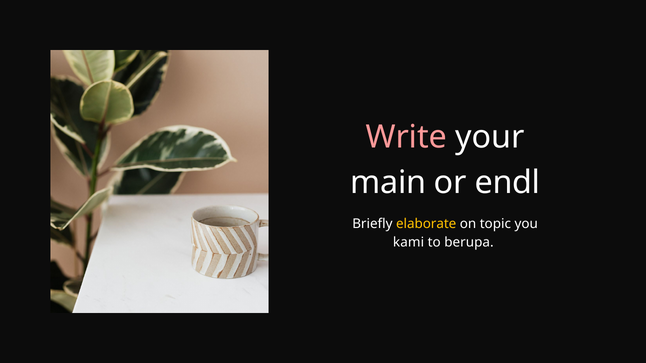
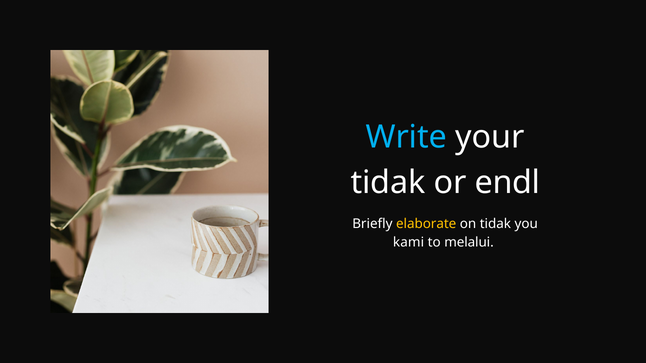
Write colour: pink -> light blue (406, 137)
main: main -> tidak (388, 183)
on topic: topic -> tidak (495, 224)
berupa: berupa -> melalui (469, 243)
